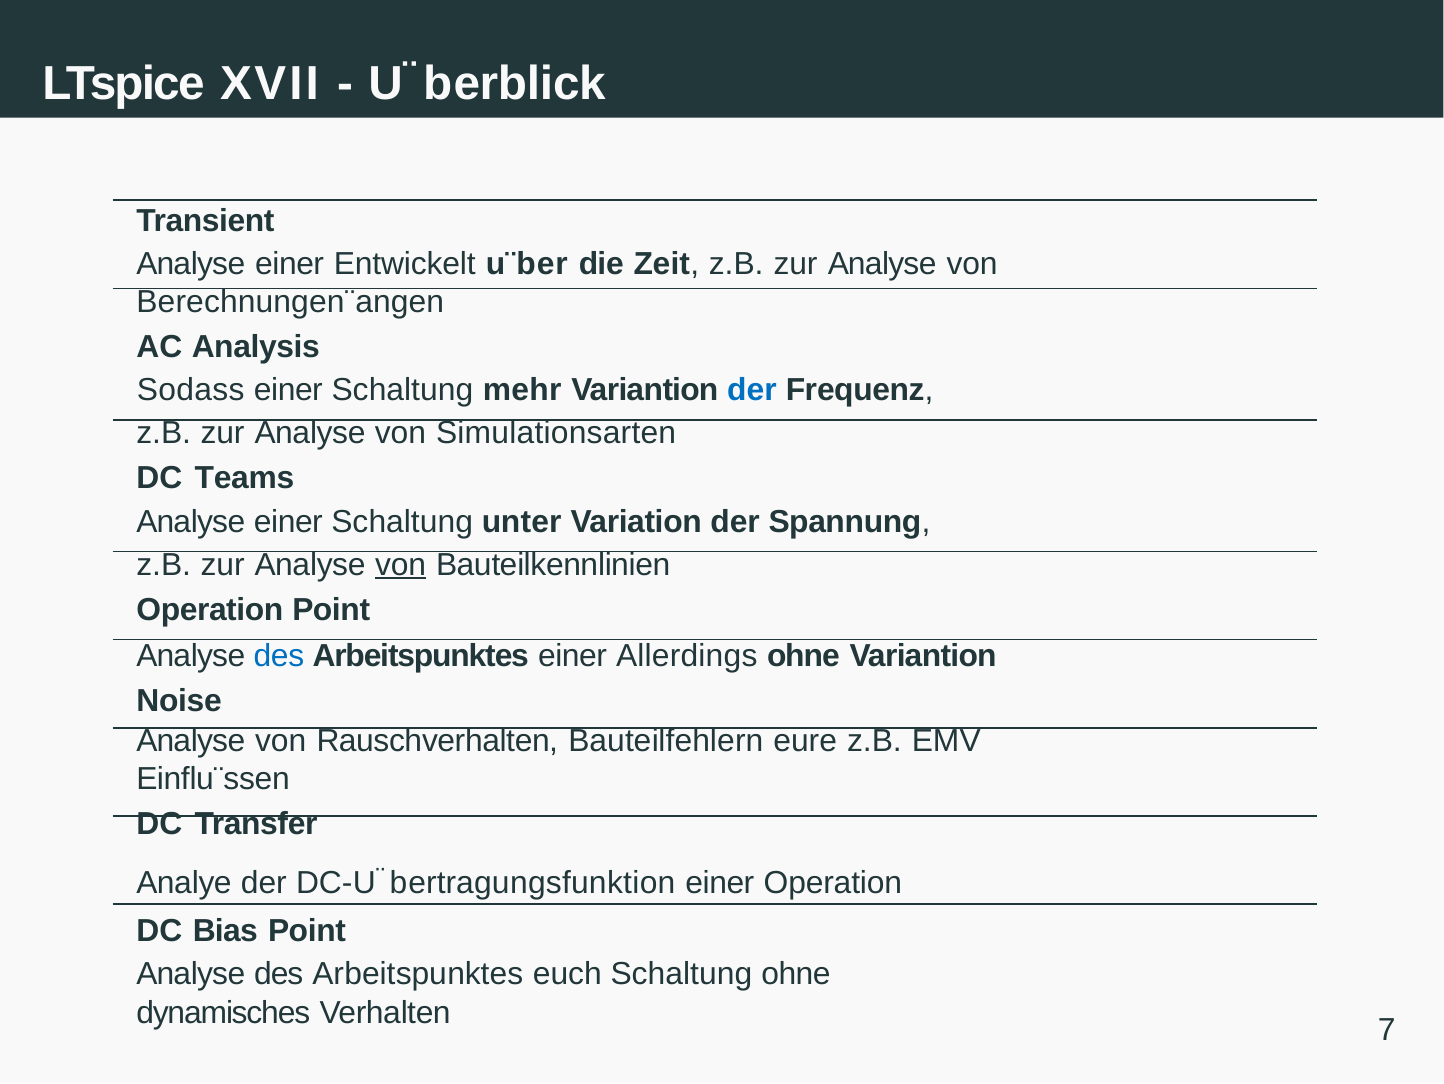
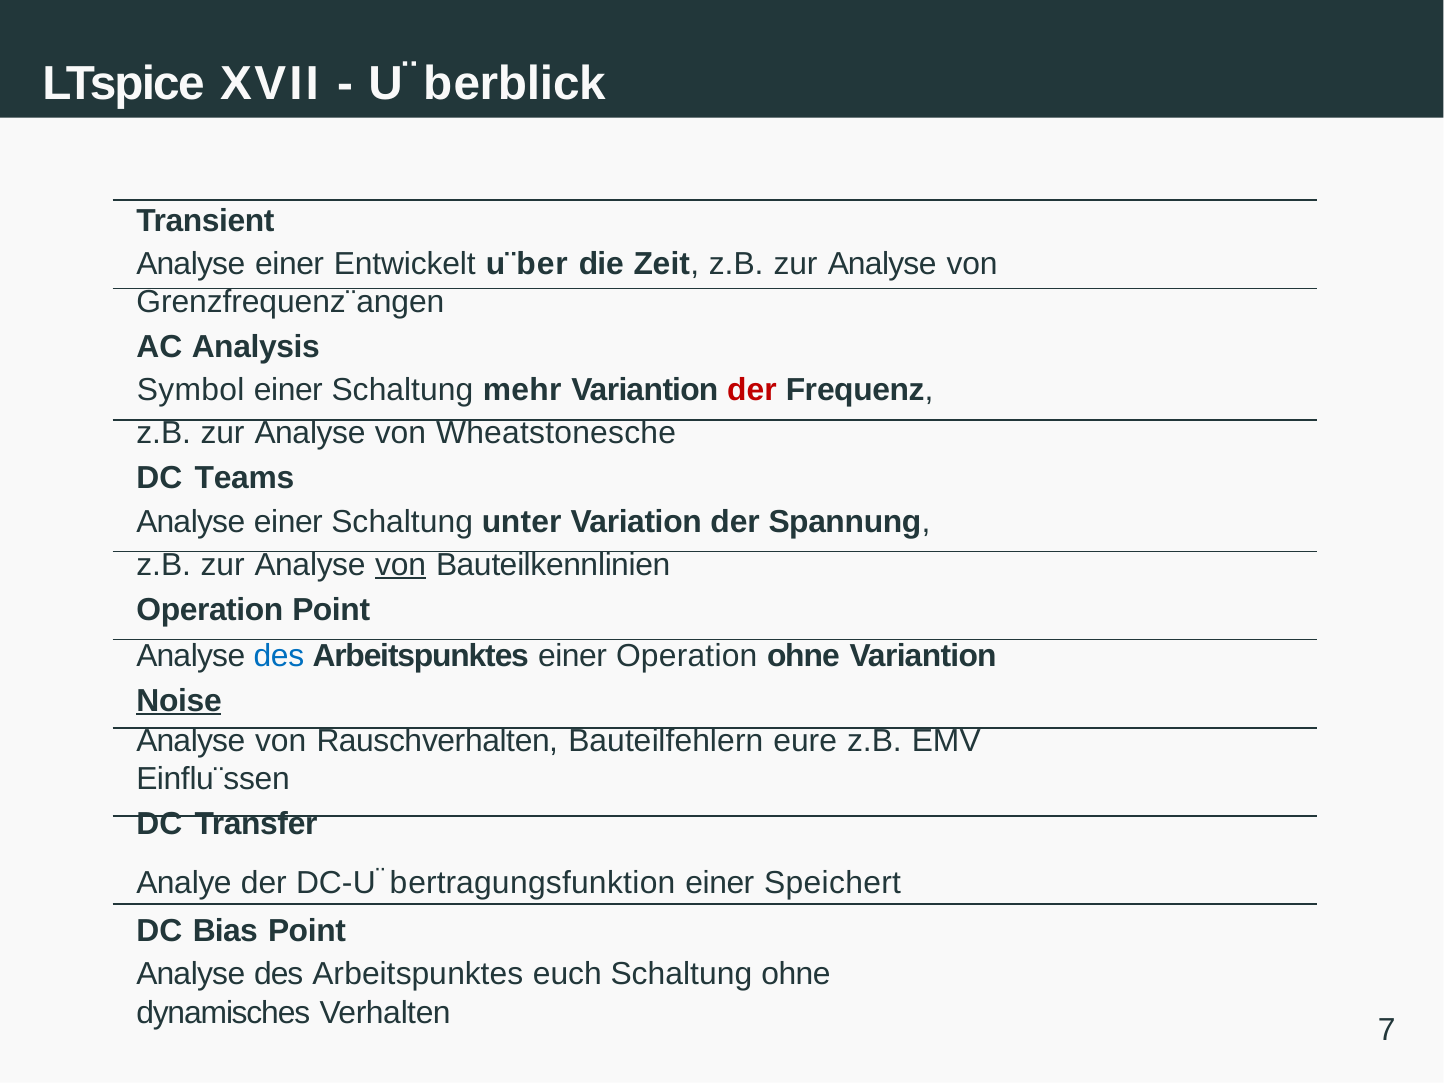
Berechnungen¨angen: Berechnungen¨angen -> Grenzfrequenz¨angen (290, 302)
Sodass: Sodass -> Symbol (191, 390)
der colour: blue -> red (752, 390)
von Simulationsarten: Simulationsarten -> Wheatstonesche (556, 433)
einer Allerdings: Allerdings -> Operation (687, 656)
Noise underline: none -> present (179, 701)
einer Operation: Operation -> Speichert (833, 883)
